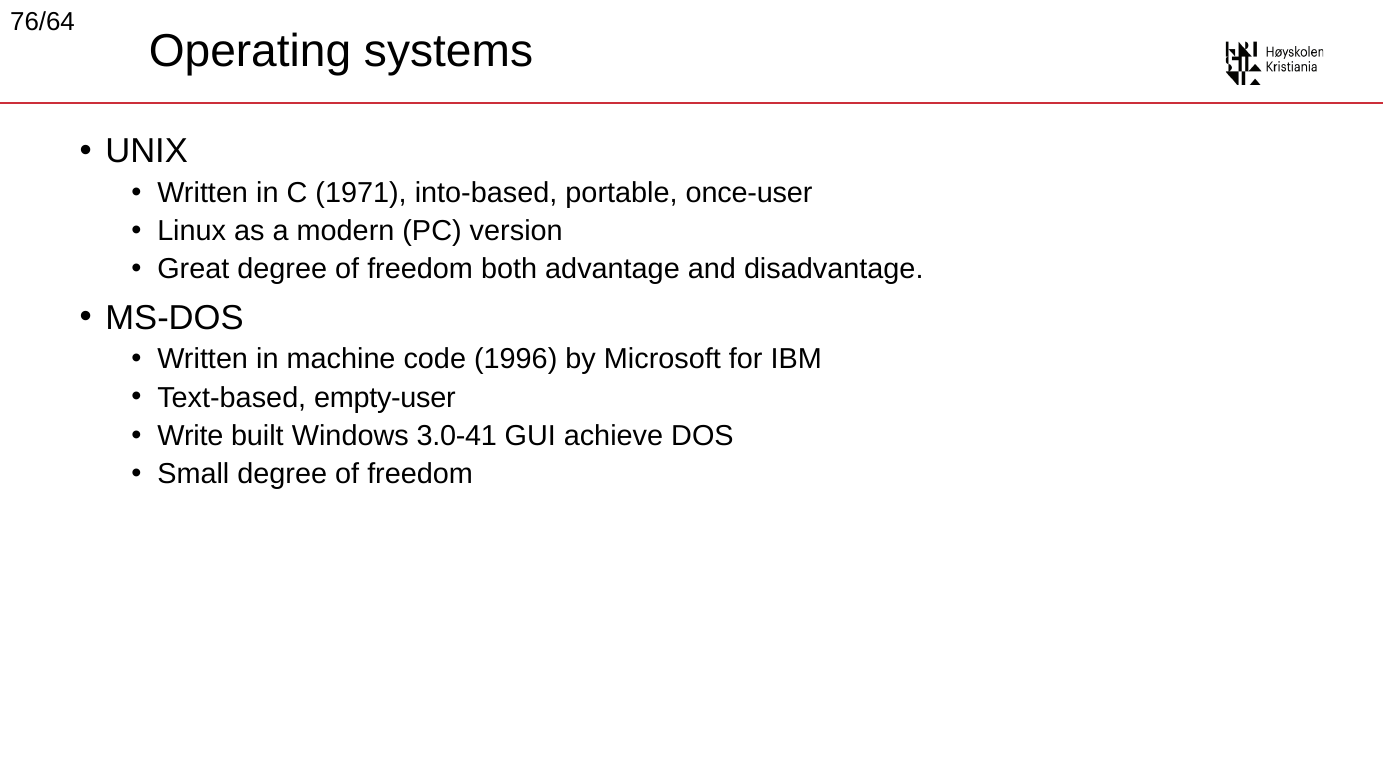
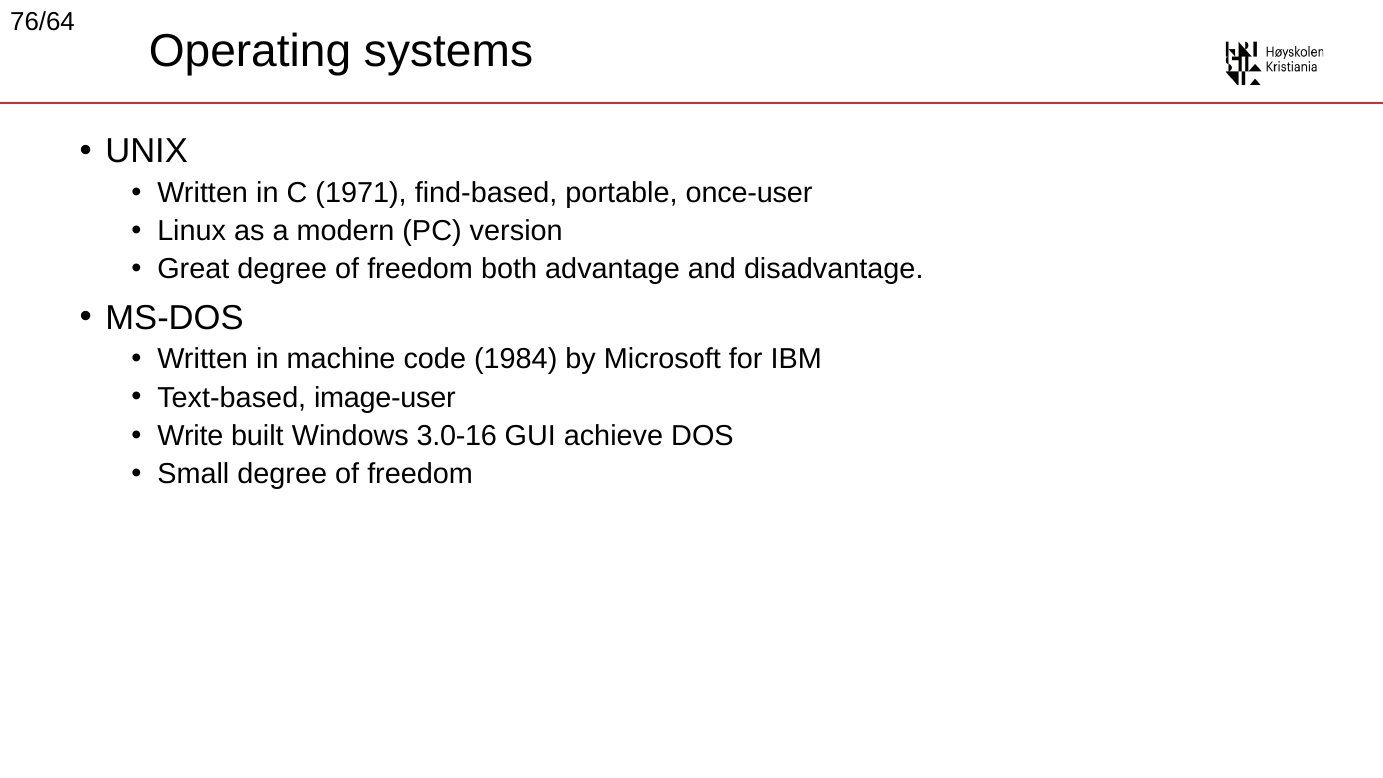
into-based: into-based -> find-based (486, 193)
1996: 1996 -> 1984 (516, 359)
empty-user: empty-user -> image-user (385, 398)
3.0-41: 3.0-41 -> 3.0-16 (457, 436)
